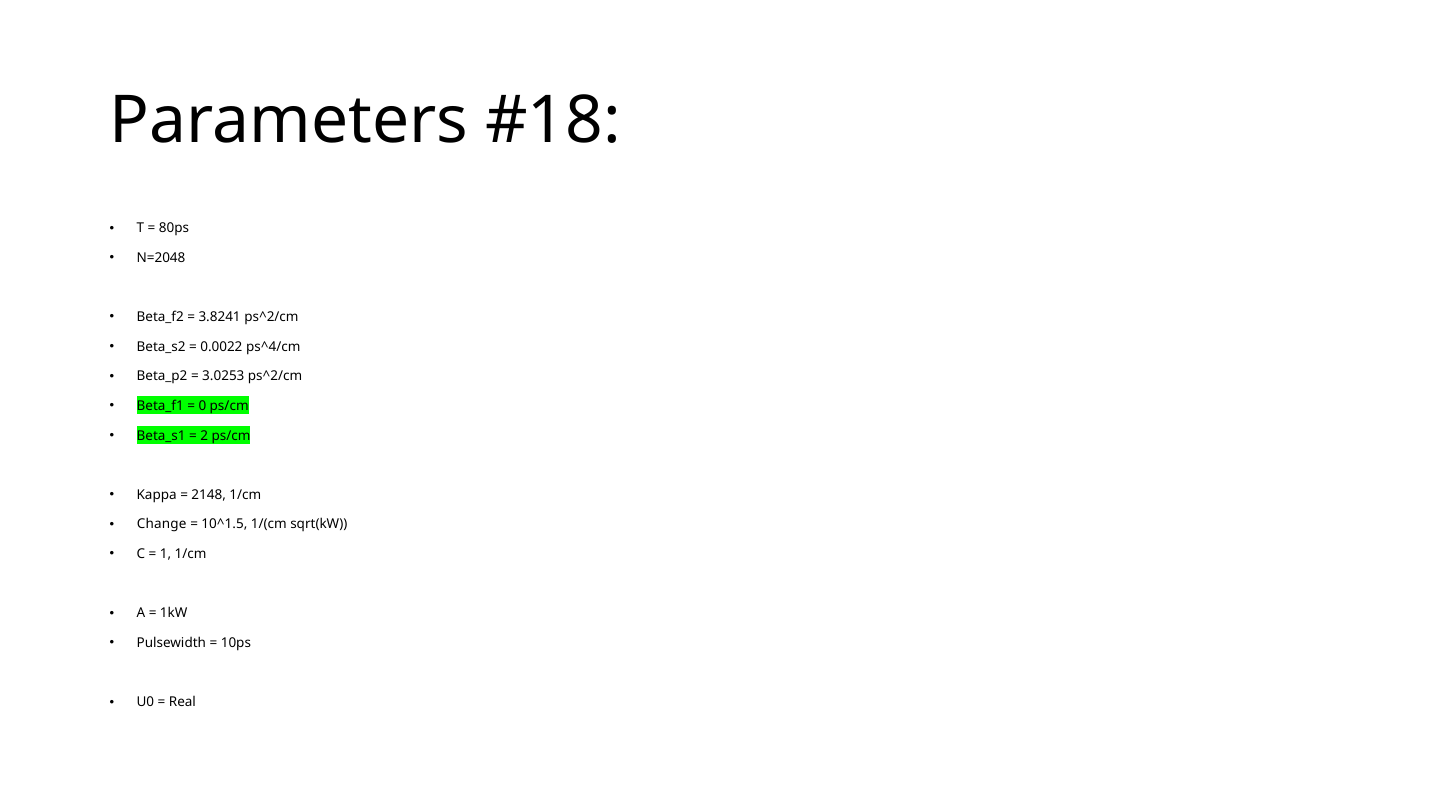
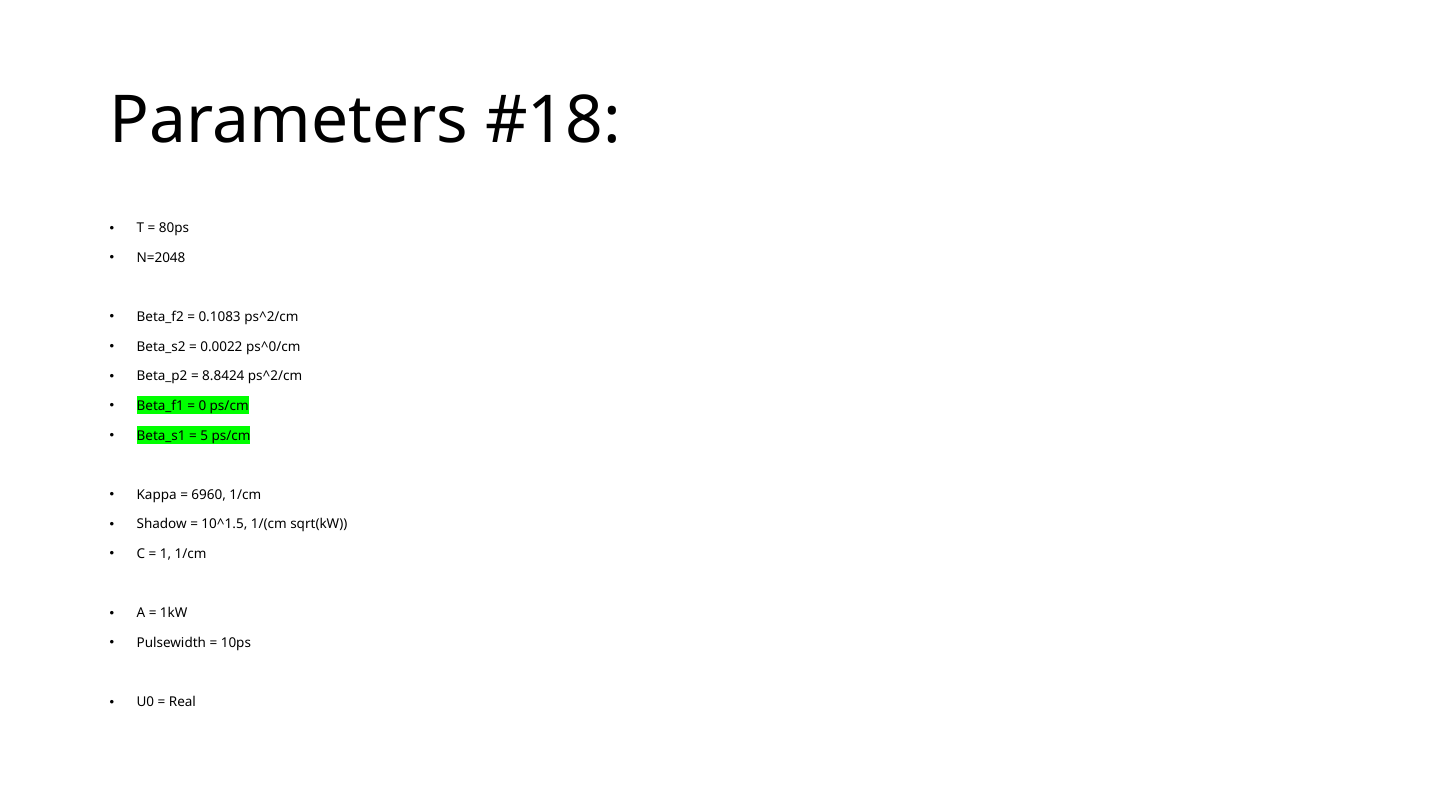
3.8241: 3.8241 -> 0.1083 (220, 317)
ps^4/cm: ps^4/cm -> ps^0/cm (273, 347)
3.0253: 3.0253 -> 8.8424 (223, 376)
2: 2 -> 5 (204, 435)
2148: 2148 -> 6960 (209, 495)
Change: Change -> Shadow (162, 524)
